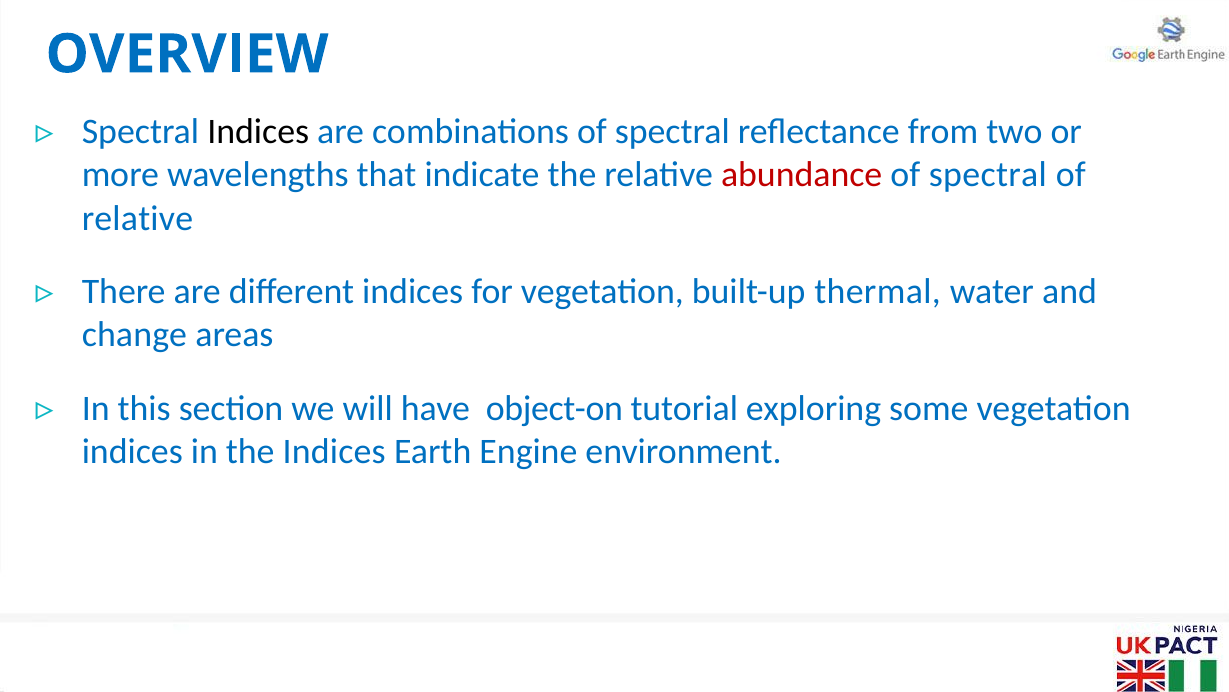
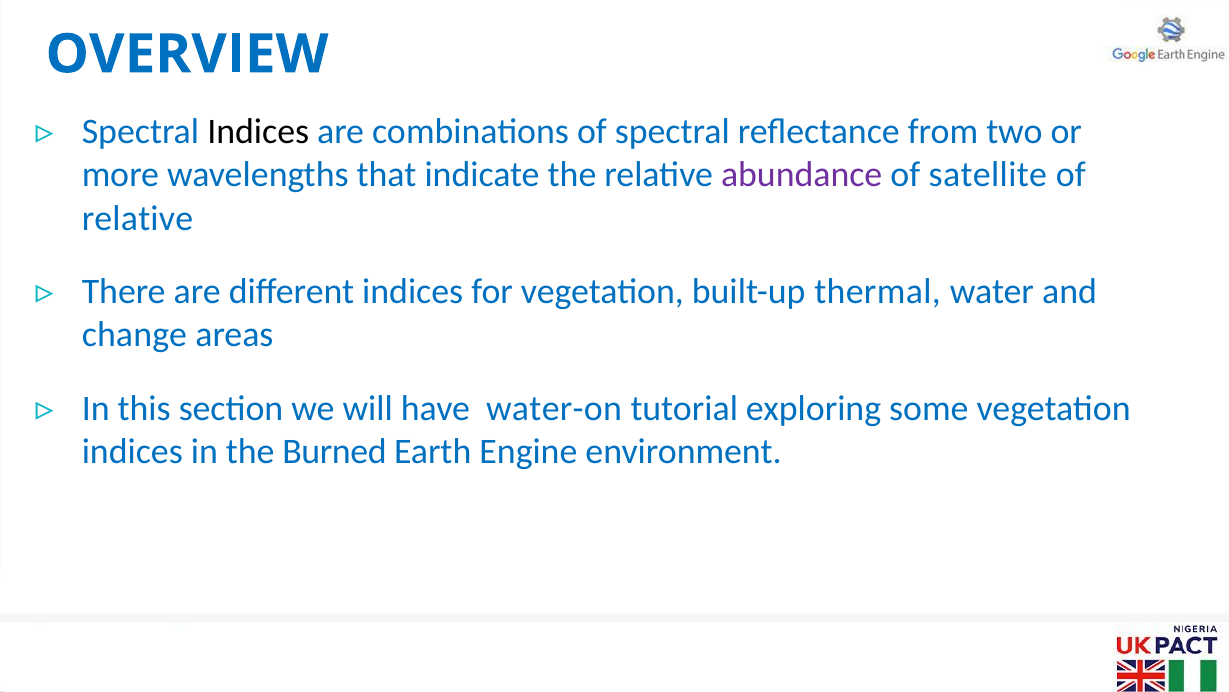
abundance colour: red -> purple (802, 175)
spectral: spectral -> satellite (988, 175)
object-on: object-on -> water-on (554, 408)
the Indices: Indices -> Burned (334, 451)
